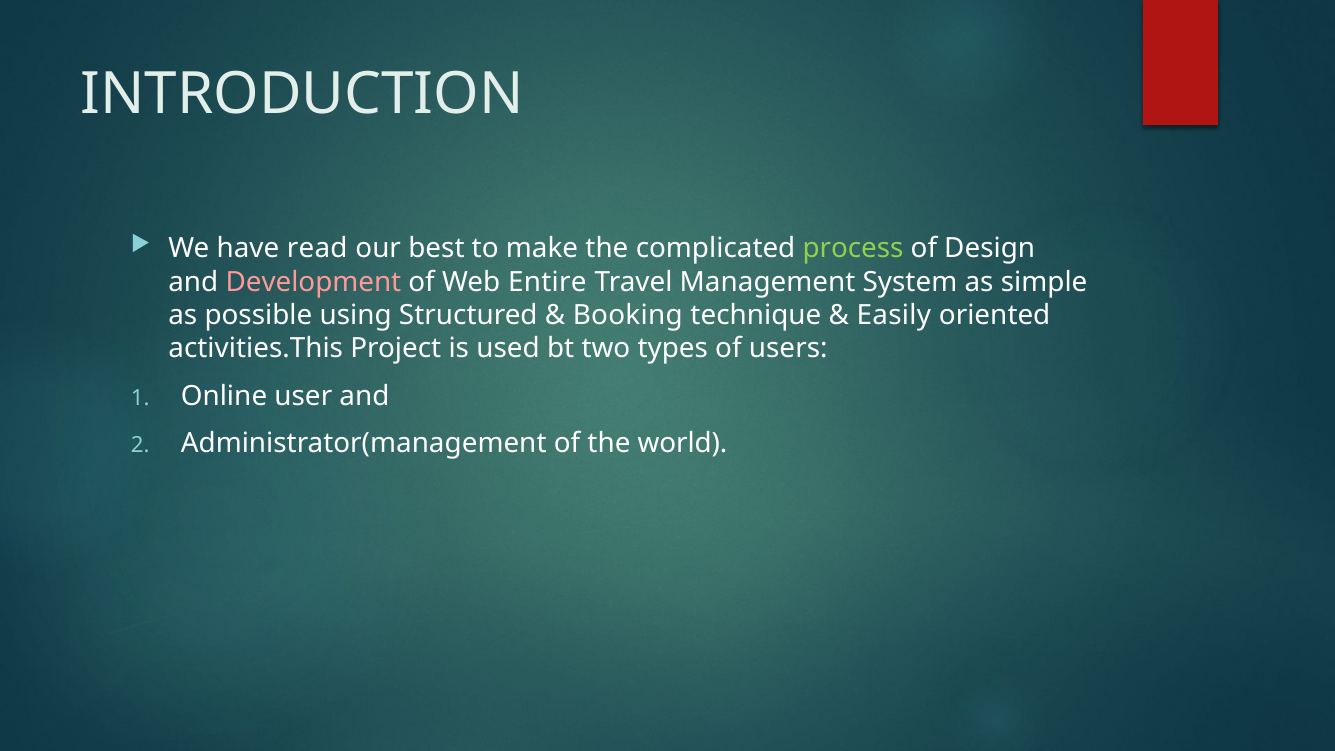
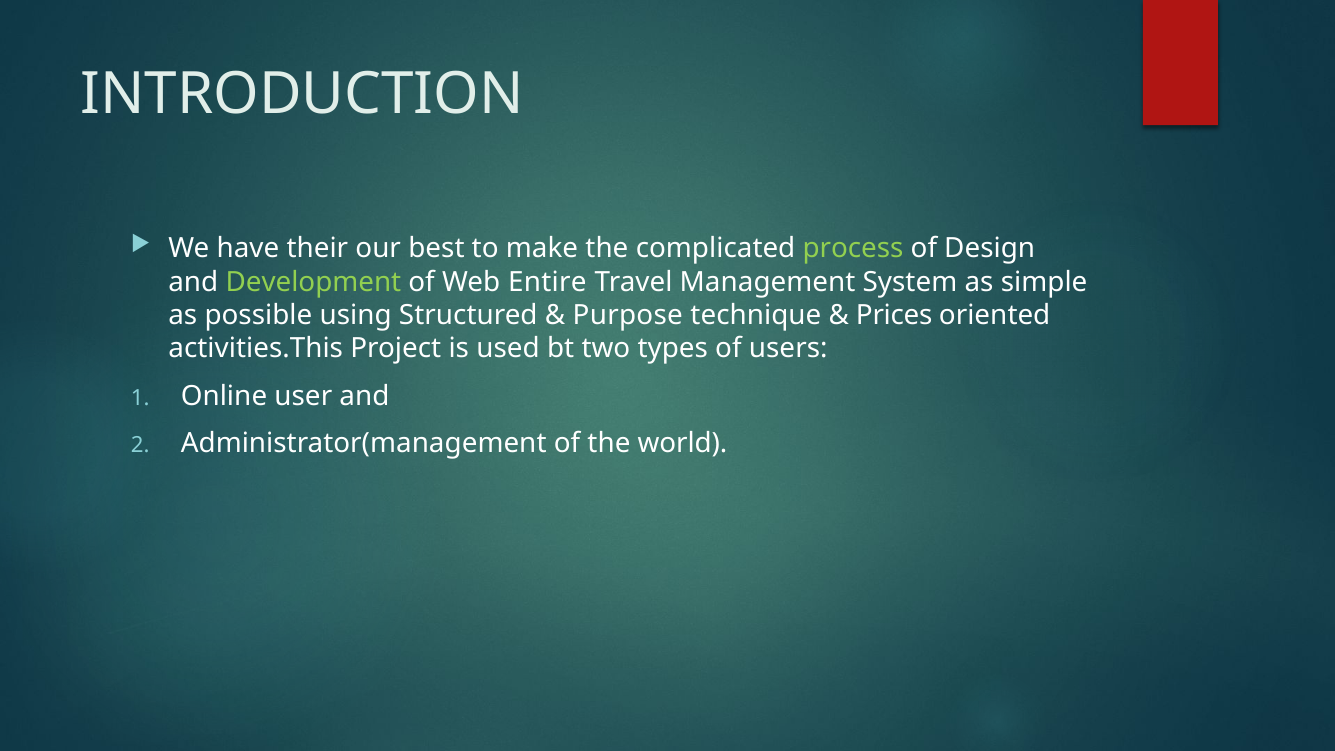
read: read -> their (317, 248)
Development colour: pink -> light green (313, 282)
Booking: Booking -> Purpose (628, 315)
Easily: Easily -> Prices (894, 315)
